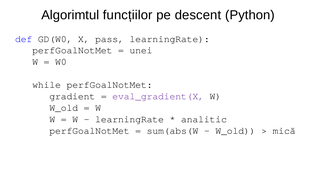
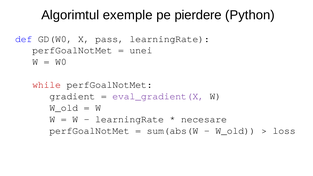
funcțiilor: funcțiilor -> exemple (128, 15)
descent: descent -> pierdere (198, 15)
while colour: black -> red (47, 85)
analitic: analitic -> necesare (204, 119)
mică: mică -> loss (284, 131)
